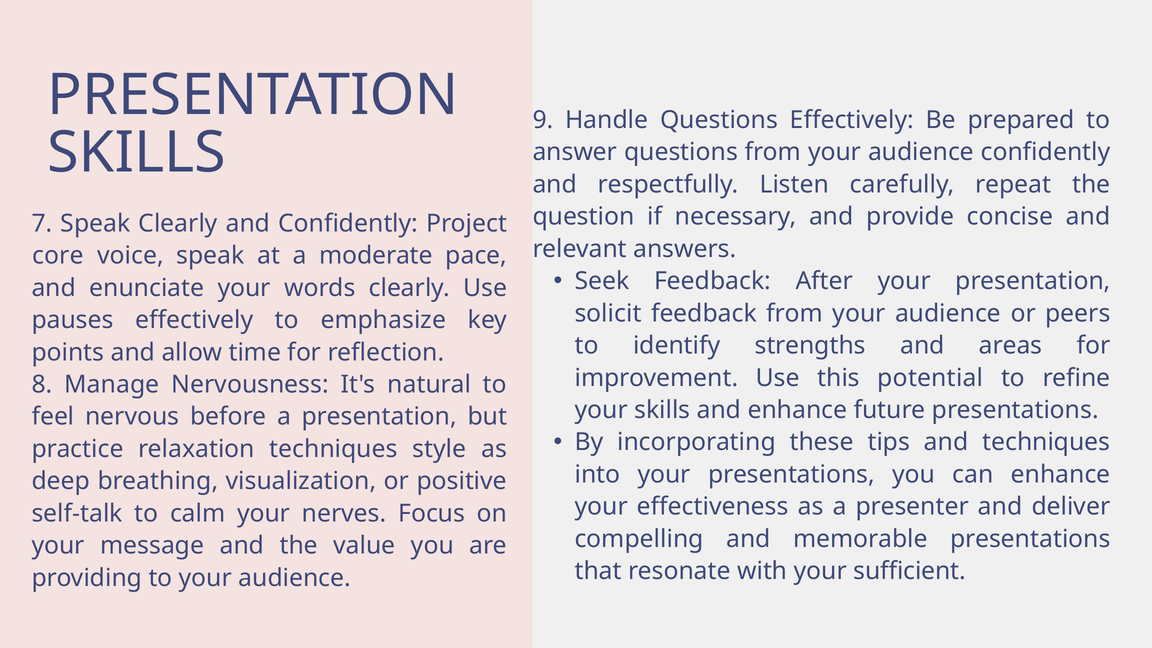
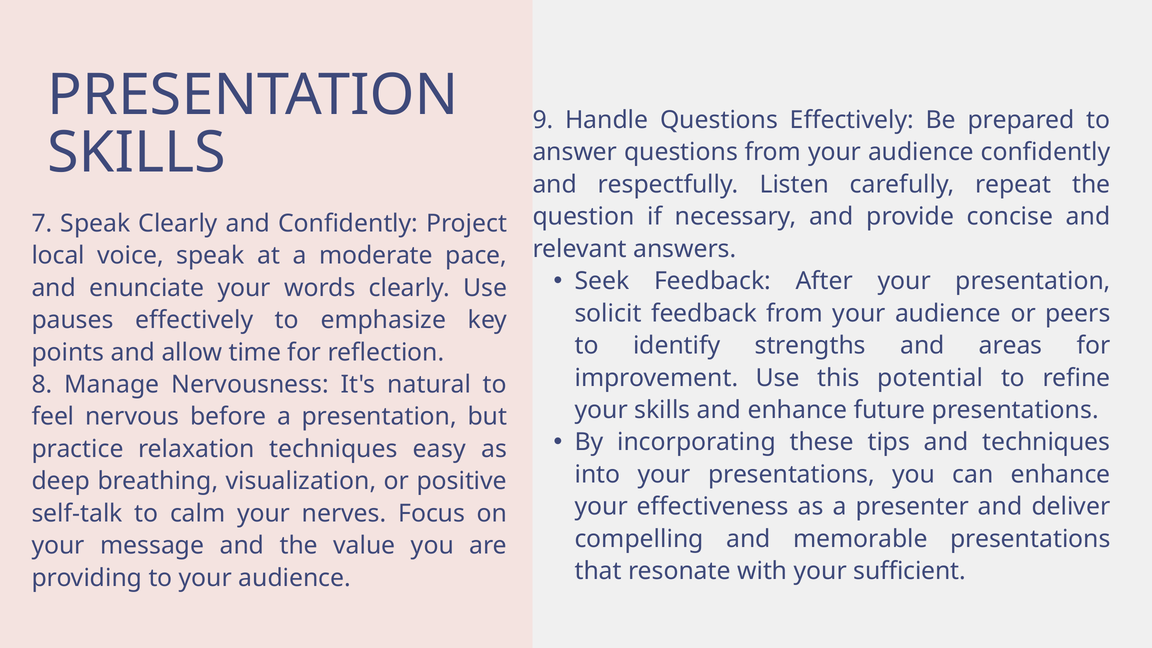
core: core -> local (58, 256)
style: style -> easy (439, 449)
